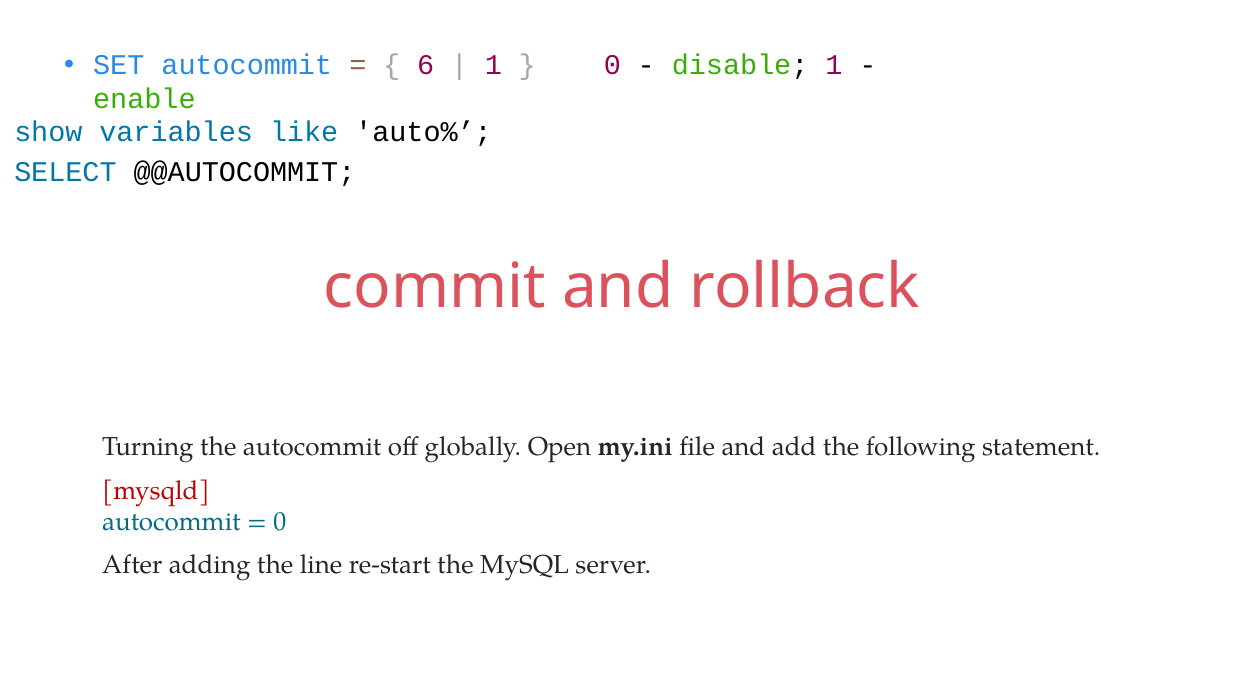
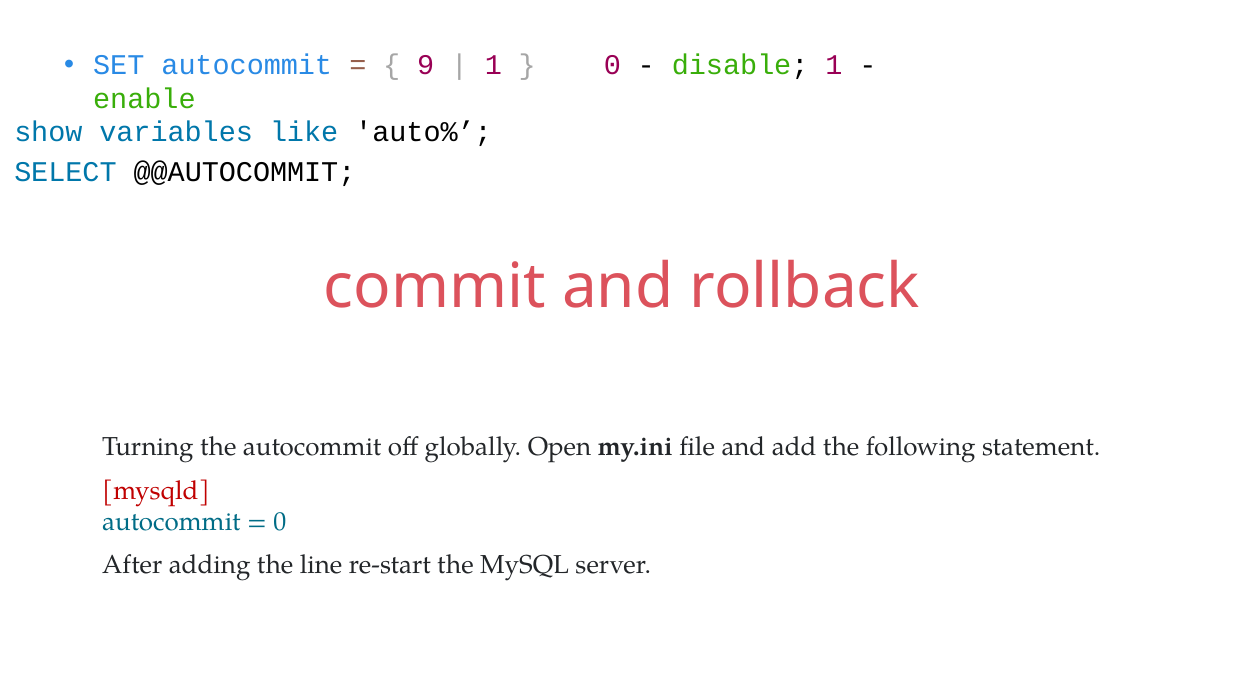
6: 6 -> 9 (426, 65)
